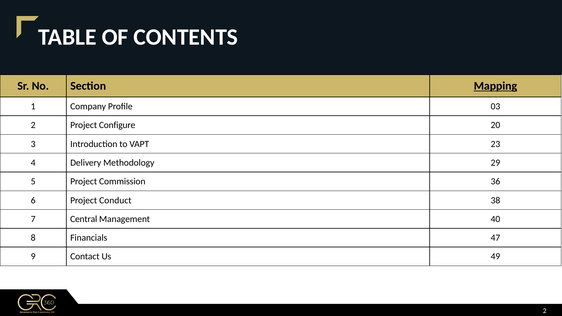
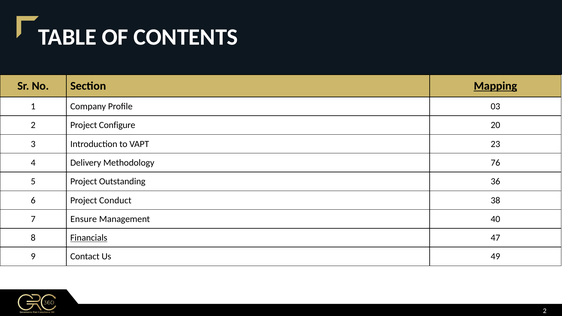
29: 29 -> 76 (495, 163)
Commission: Commission -> Outstanding (122, 182)
Central: Central -> Ensure (84, 219)
Financials underline: none -> present (89, 238)
